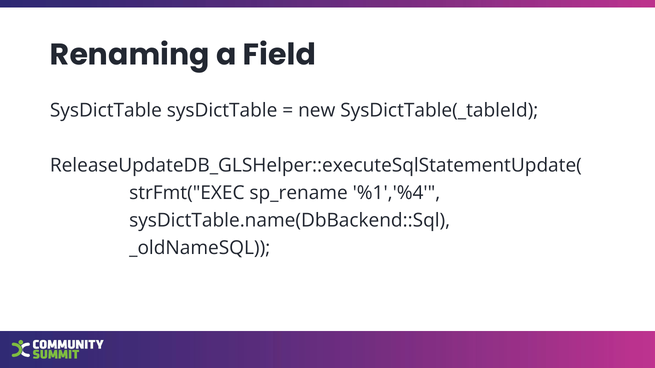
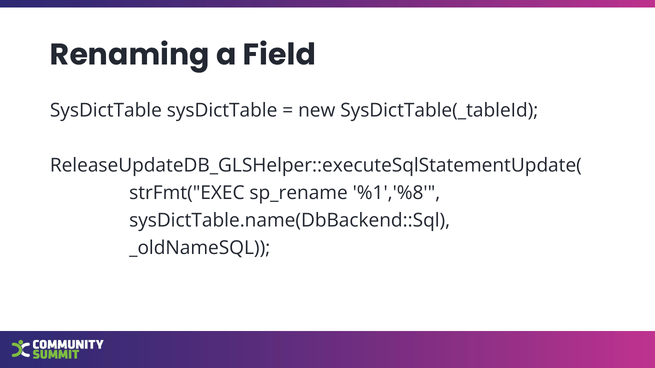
%1','%4: %1','%4 -> %1','%8 (396, 193)
